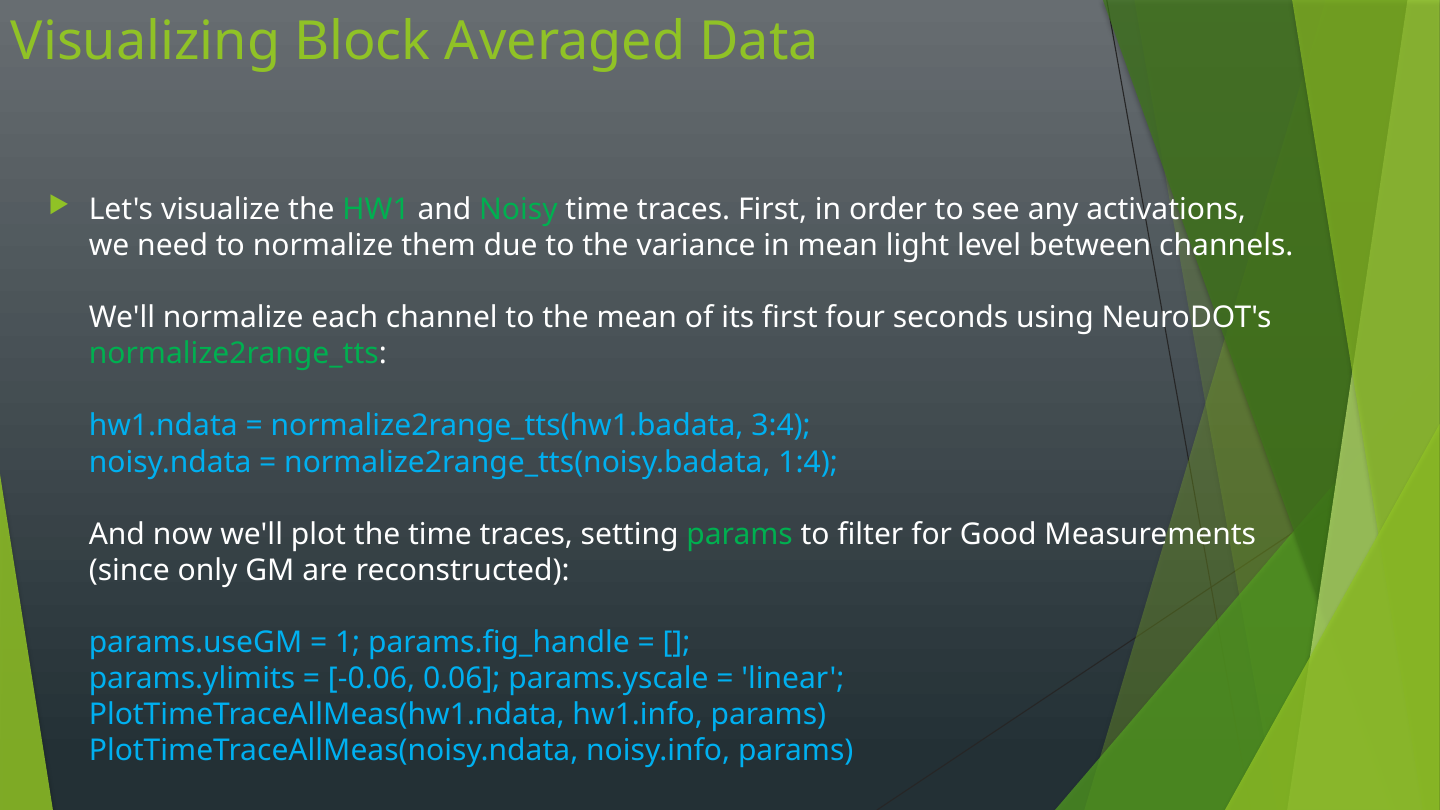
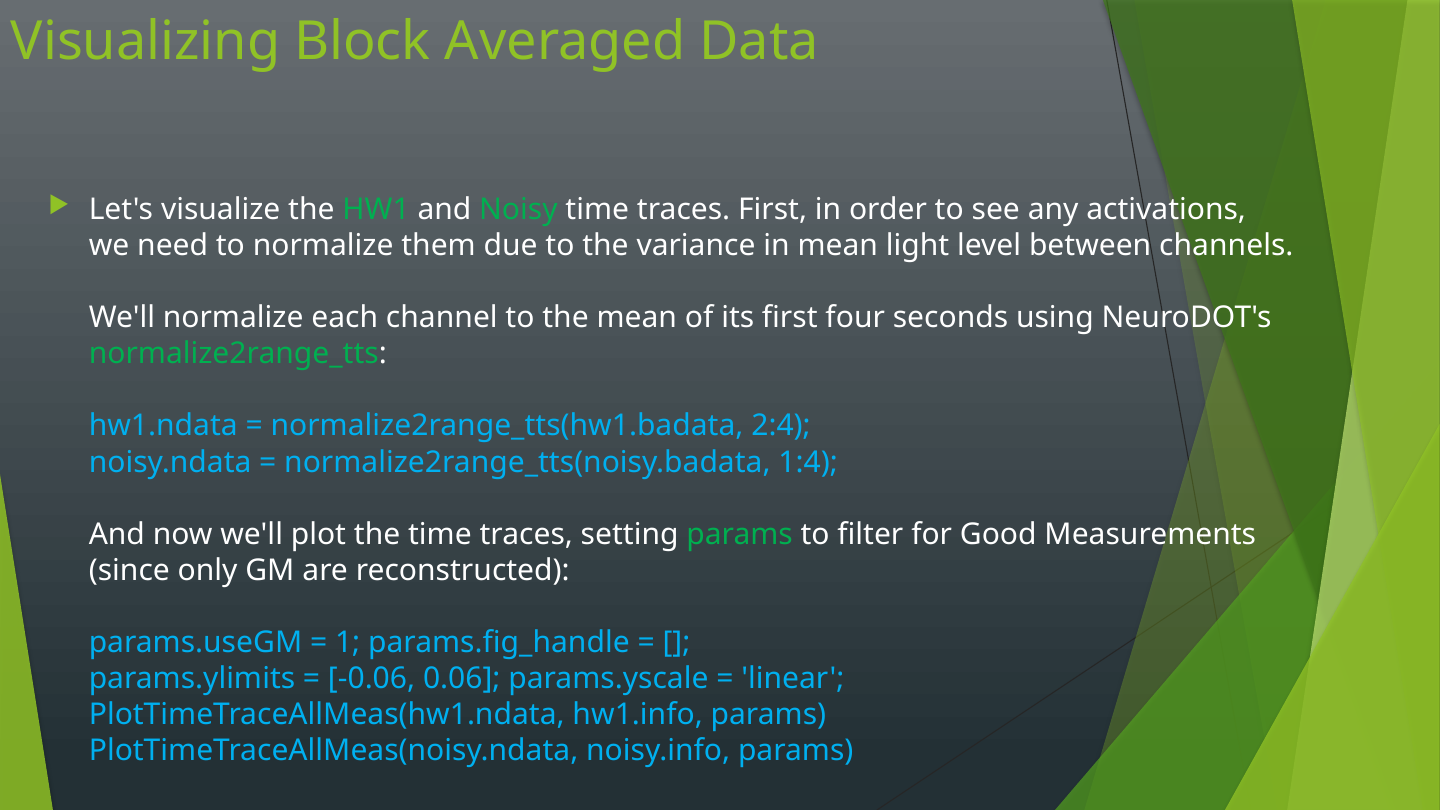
3:4: 3:4 -> 2:4 (781, 426)
